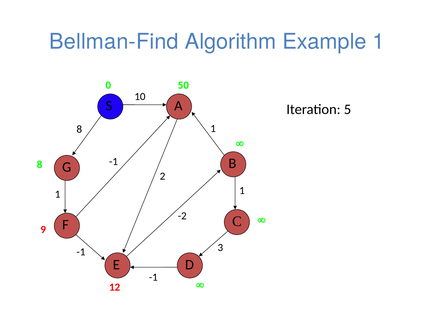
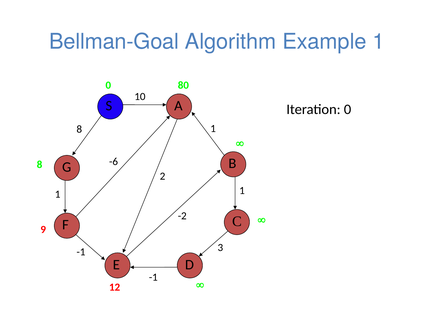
Bellman-Find: Bellman-Find -> Bellman-Goal (114, 42)
50: 50 -> 80 (183, 85)
Iteration 5: 5 -> 0 (348, 109)
-1: -1 -> -6 (114, 162)
